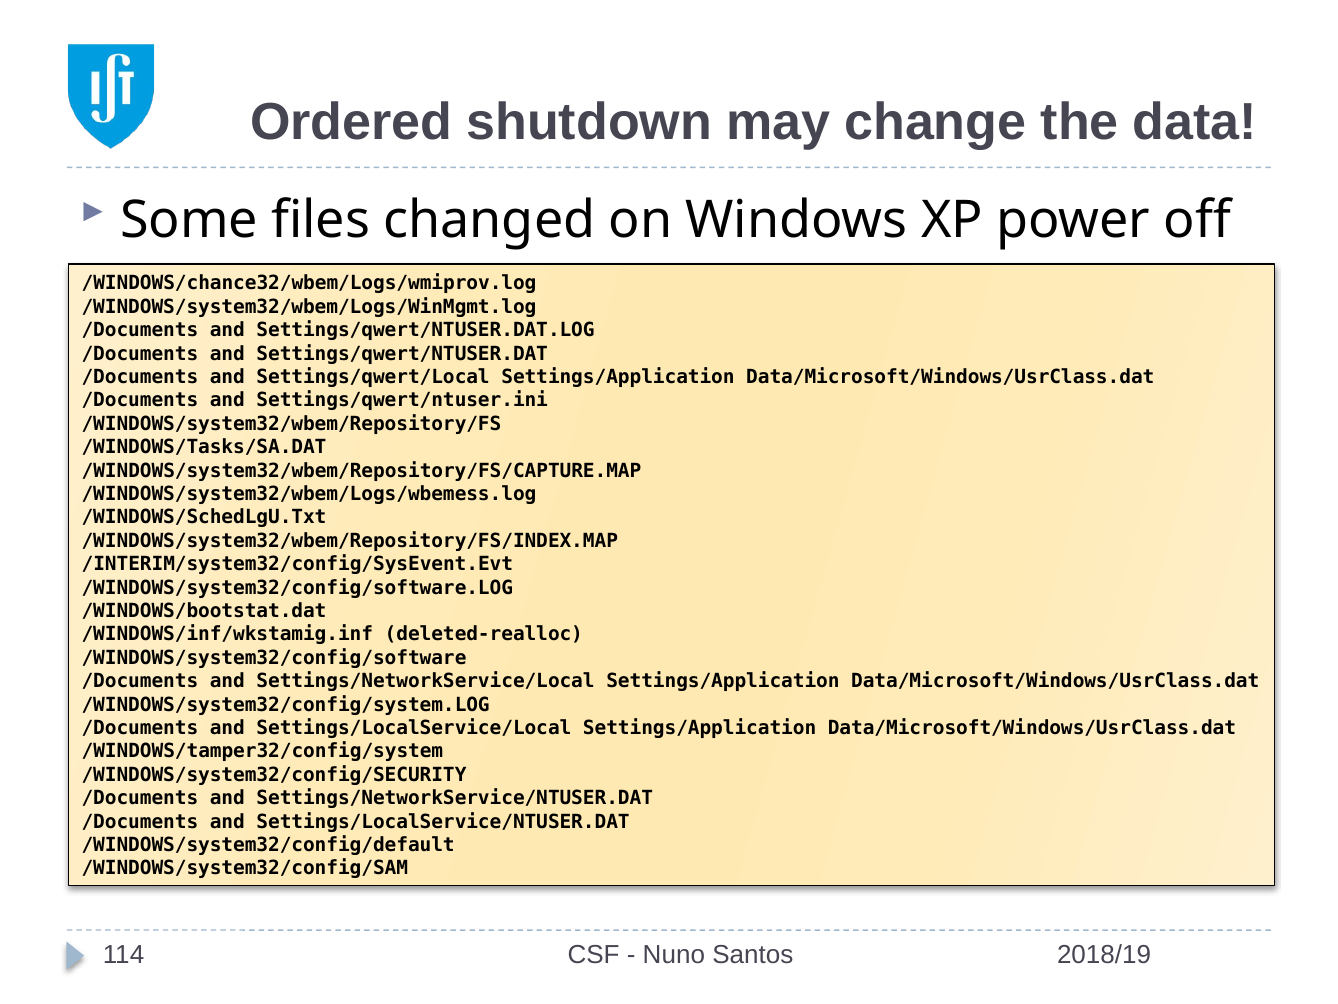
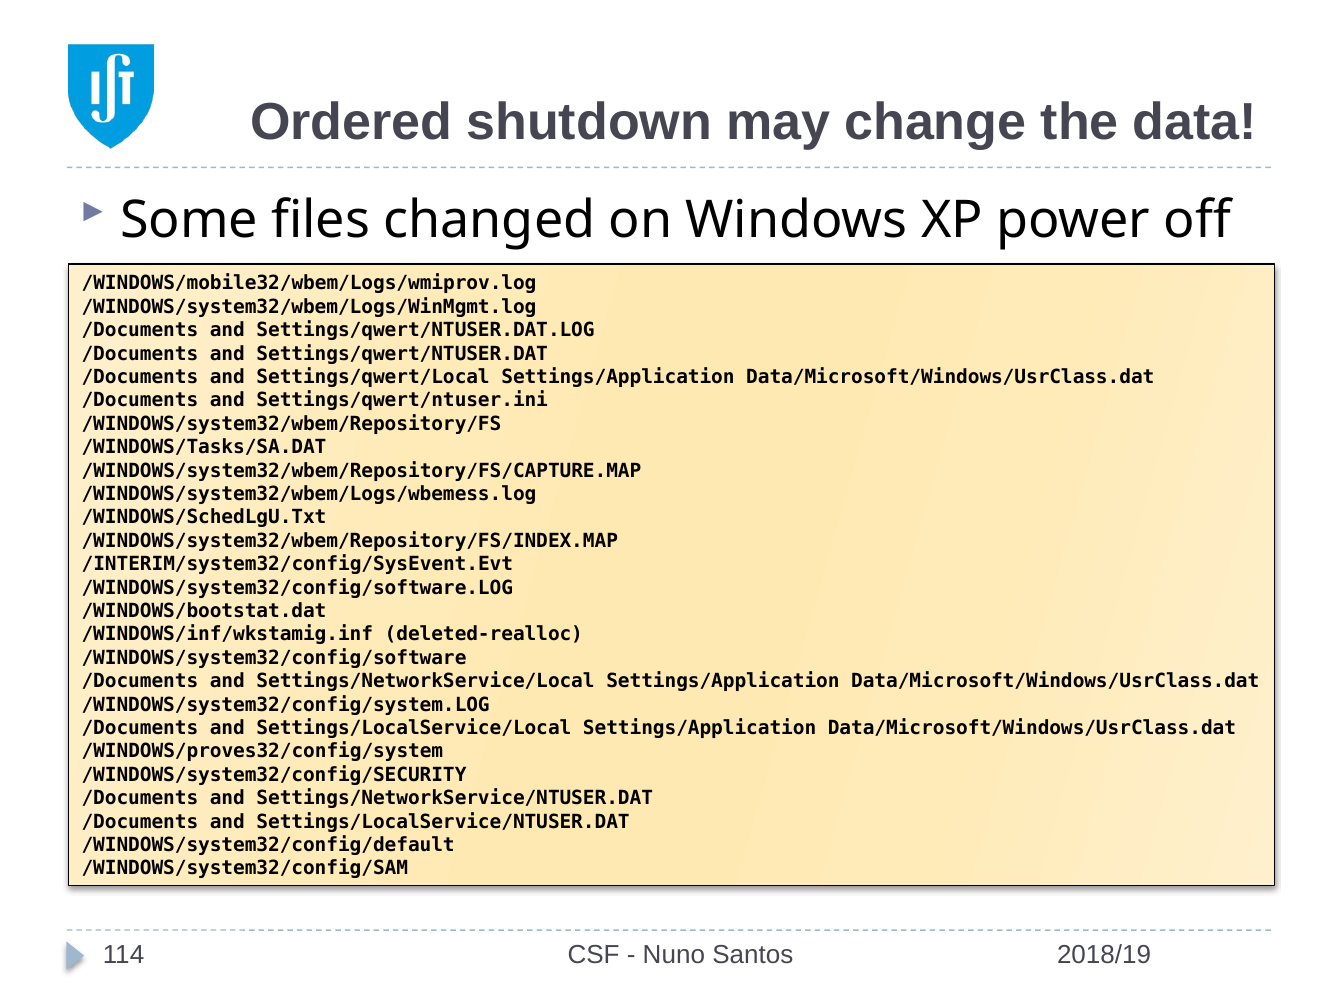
/WINDOWS/chance32/wbem/Logs/wmiprov.log: /WINDOWS/chance32/wbem/Logs/wmiprov.log -> /WINDOWS/mobile32/wbem/Logs/wmiprov.log (309, 283)
/WINDOWS/tamper32/config/system: /WINDOWS/tamper32/config/system -> /WINDOWS/proves32/config/system (262, 751)
